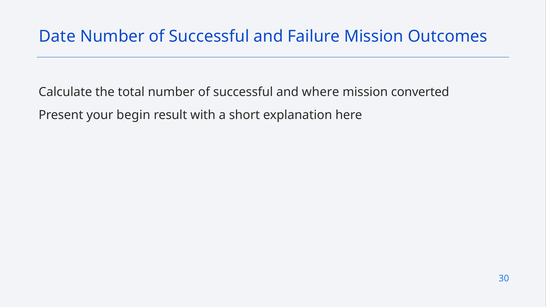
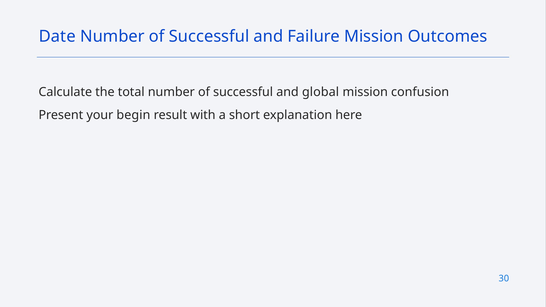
where: where -> global (321, 92)
converted: converted -> confusion (420, 92)
